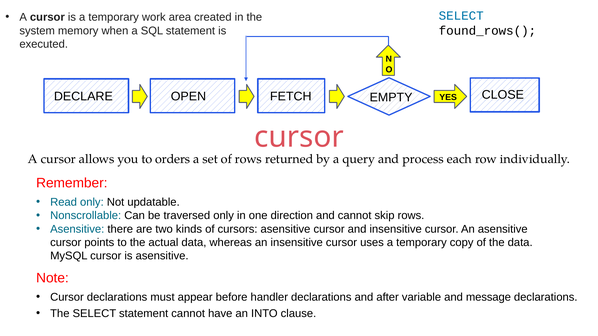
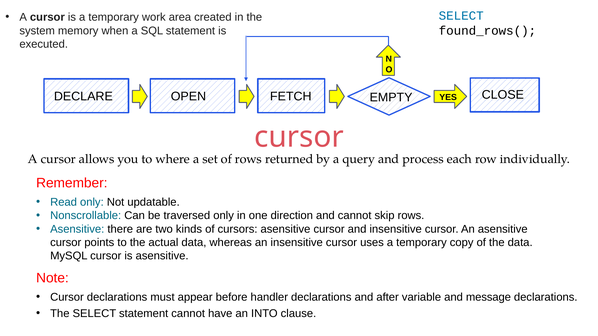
orders: orders -> where (173, 159)
